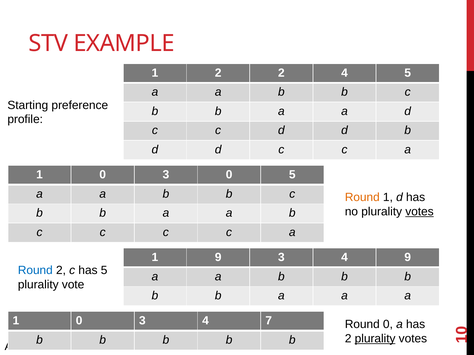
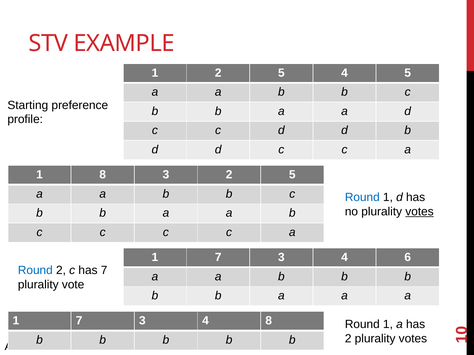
1 2 2: 2 -> 5 (281, 73)
0: 0 -> 8 (103, 175)
3 0: 0 -> 2 (229, 175)
Round colour: orange -> blue (362, 198)
9: 9 -> 7 (218, 258)
4 9: 9 -> 6 (408, 258)
has 5: 5 -> 7 (104, 271)
0: 0 -> 7 (79, 321)
4 7: 7 -> 8 (269, 321)
0: 0 -> 1 (388, 325)
plurality underline: present -> none (375, 339)
